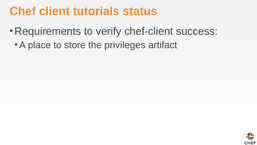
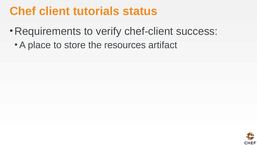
privileges: privileges -> resources (125, 45)
